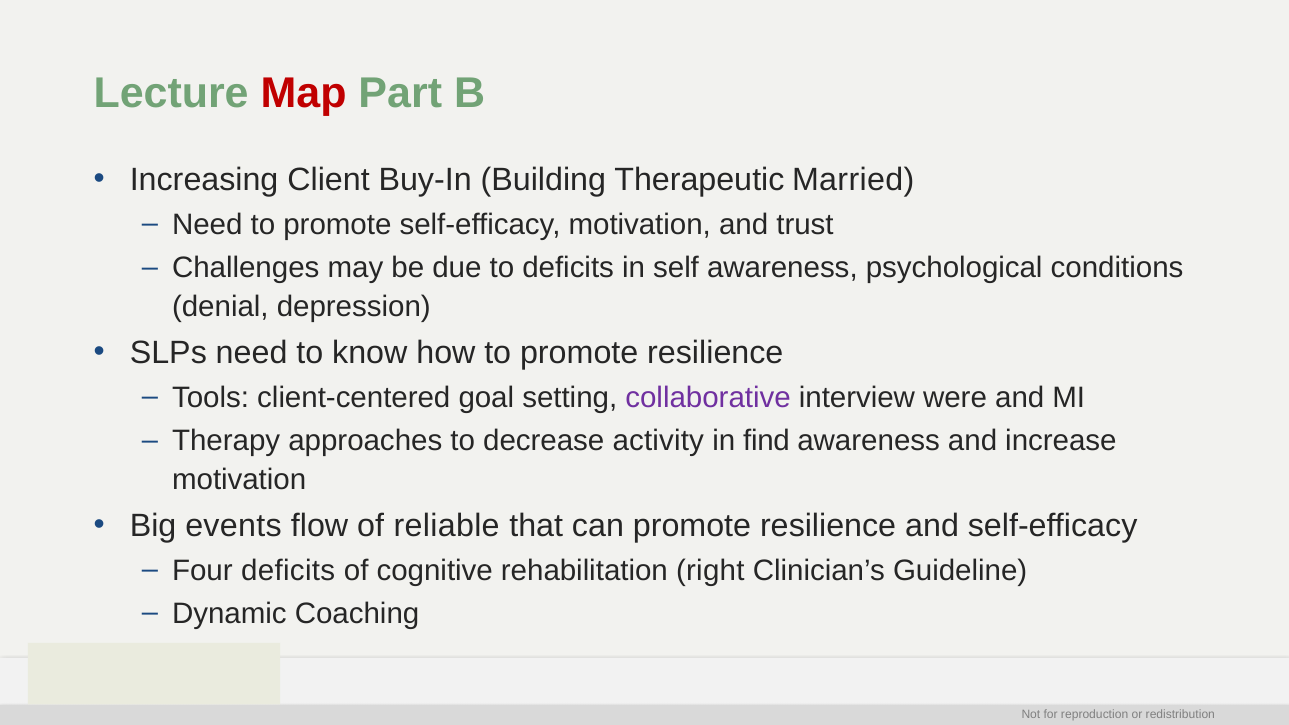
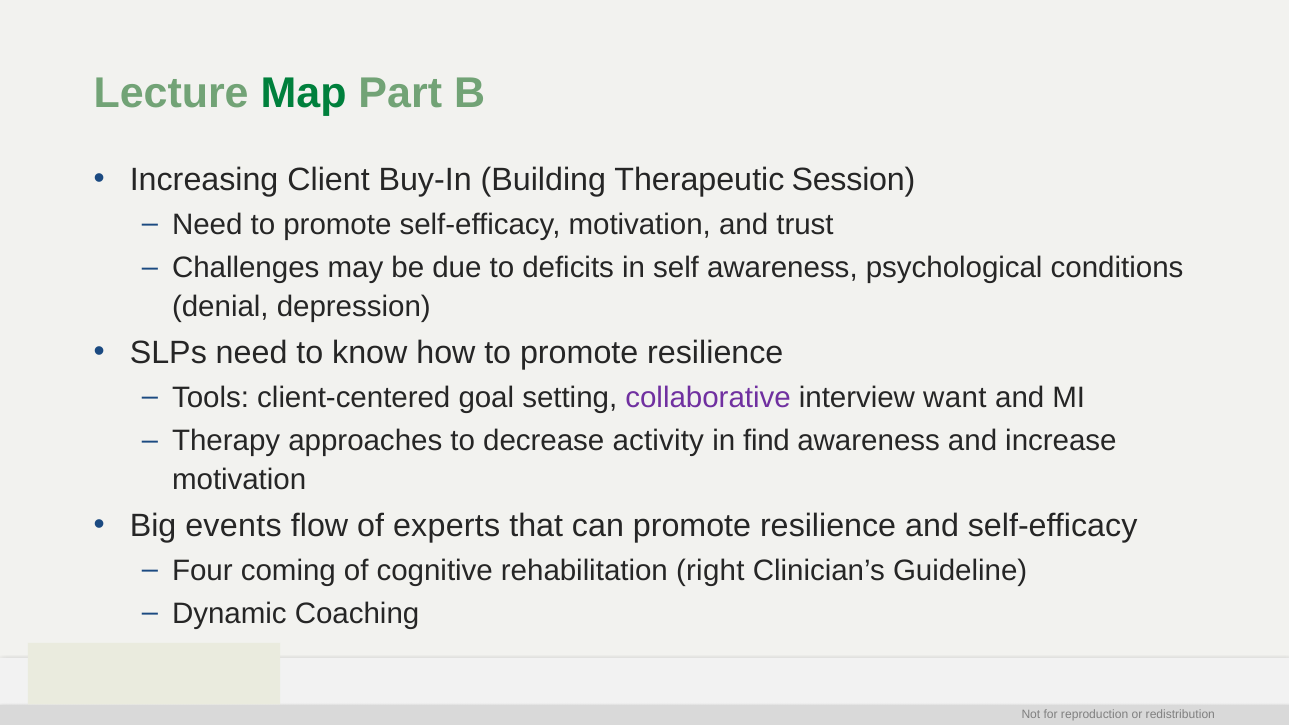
Map colour: red -> green (304, 93)
Married: Married -> Session (853, 180)
were: were -> want (955, 398)
reliable: reliable -> experts (447, 525)
Four deficits: deficits -> coming (288, 570)
